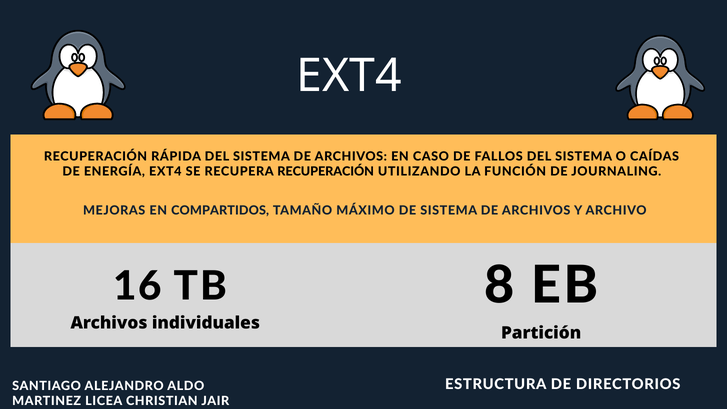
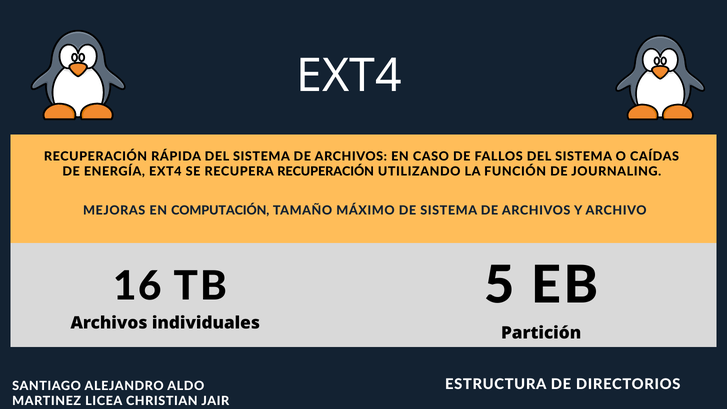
COMPARTIDOS: COMPARTIDOS -> COMPUTACIÓN (220, 211)
8: 8 -> 5 (499, 286)
